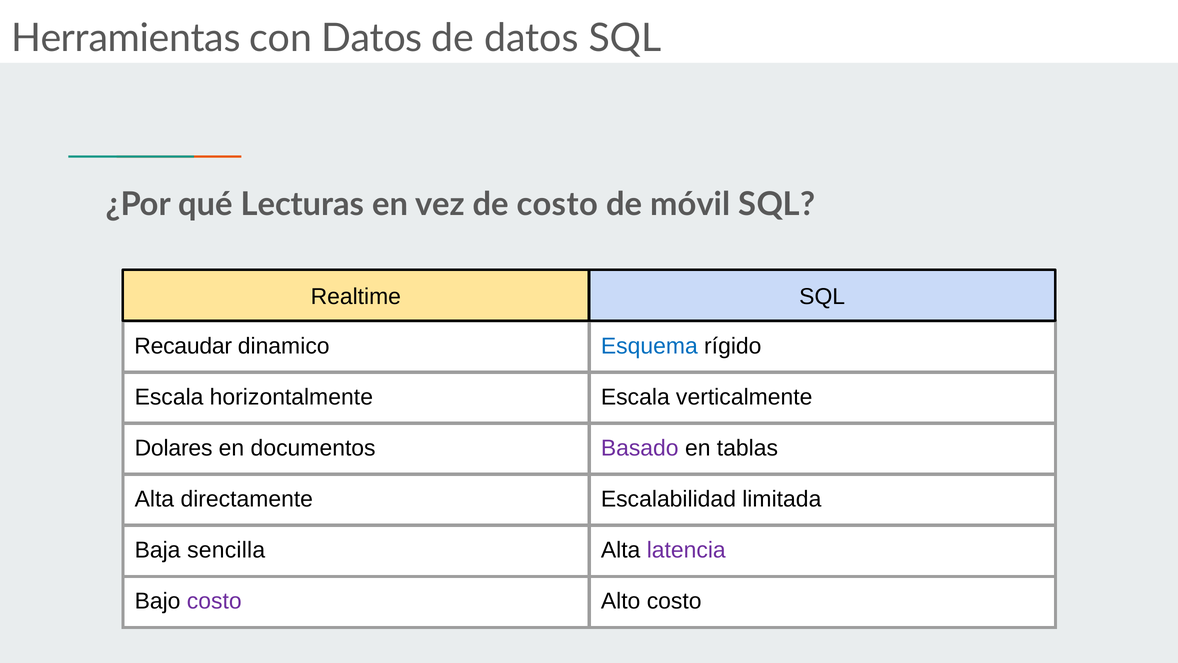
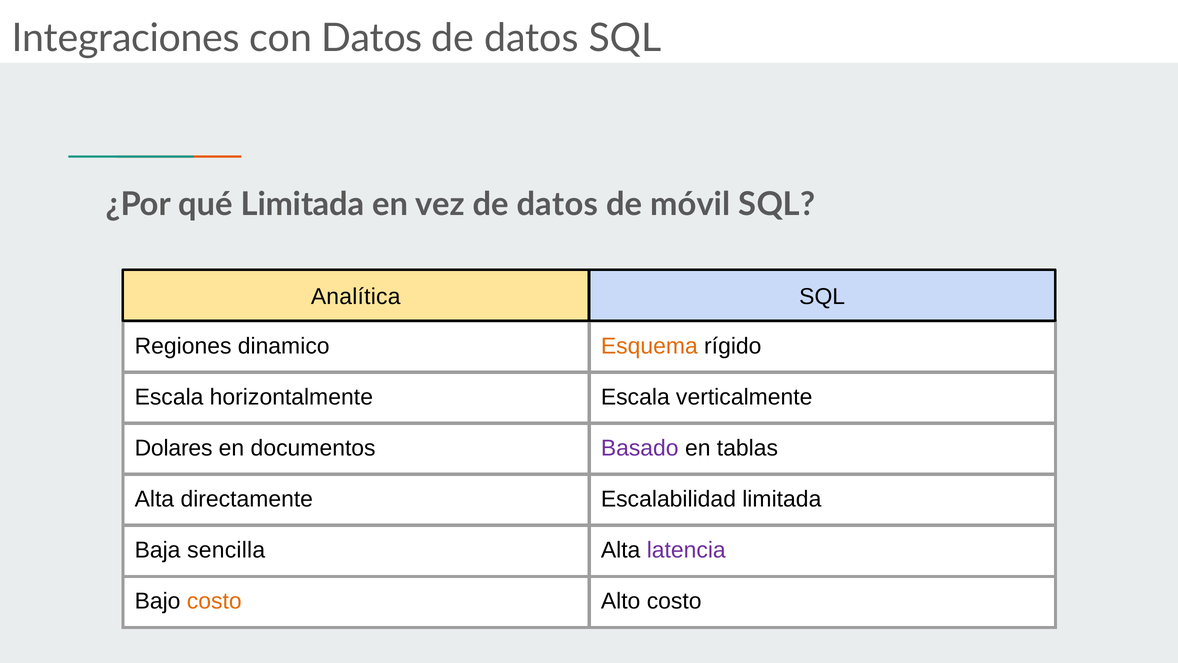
Herramientas: Herramientas -> Integraciones (126, 38)
qué Lecturas: Lecturas -> Limitada (303, 204)
vez de costo: costo -> datos (557, 204)
Realtime: Realtime -> Analítica (356, 297)
Recaudar: Recaudar -> Regiones (183, 346)
Esquema colour: blue -> orange (649, 346)
costo colour: purple -> orange (214, 601)
